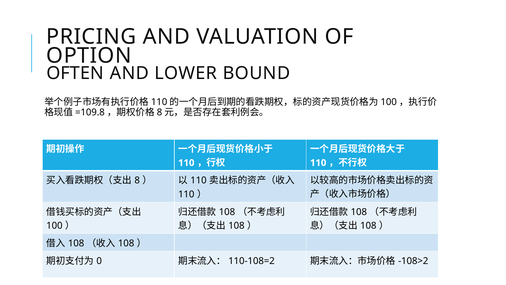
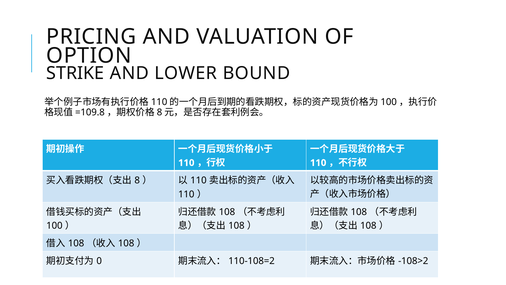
OFTEN: OFTEN -> STRIKE (75, 73)
